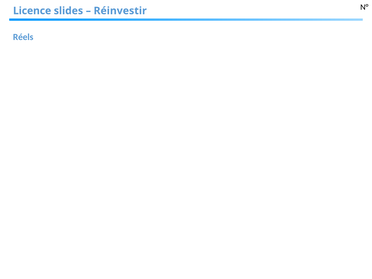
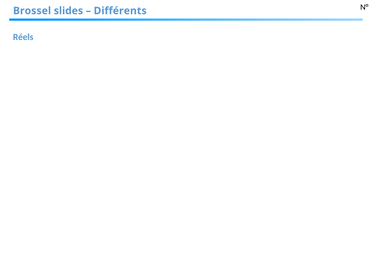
Licence: Licence -> Brossel (32, 11)
Réinvestir: Réinvestir -> Différents (120, 11)
